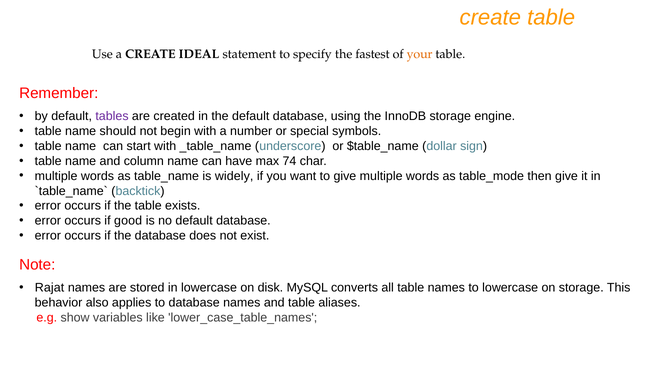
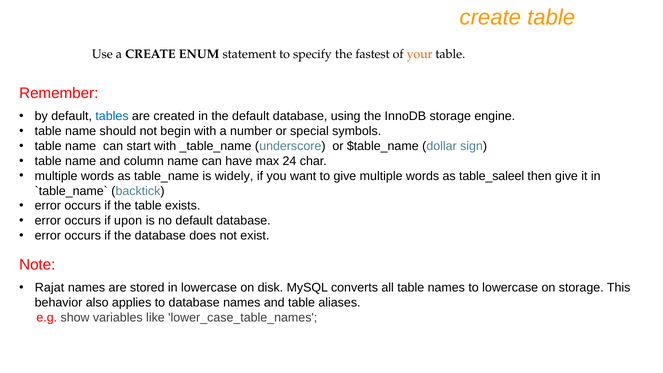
IDEAL: IDEAL -> ENUM (199, 54)
tables colour: purple -> blue (112, 116)
74: 74 -> 24 (289, 161)
table_mode: table_mode -> table_saleel (492, 176)
good: good -> upon (128, 221)
